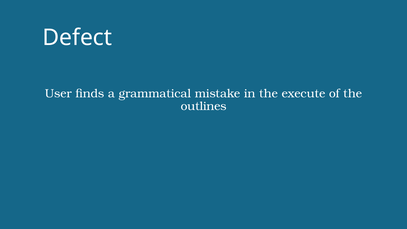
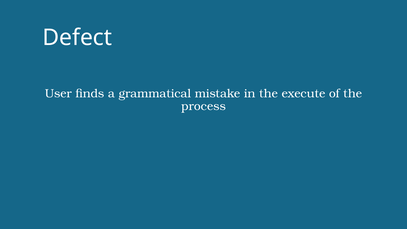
outlines: outlines -> process (203, 106)
